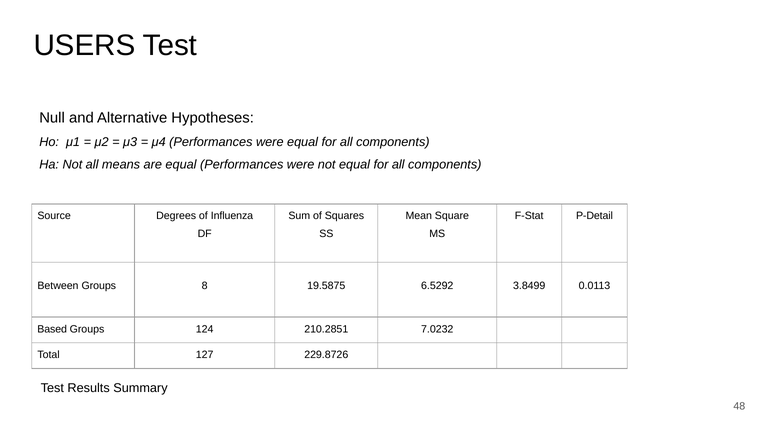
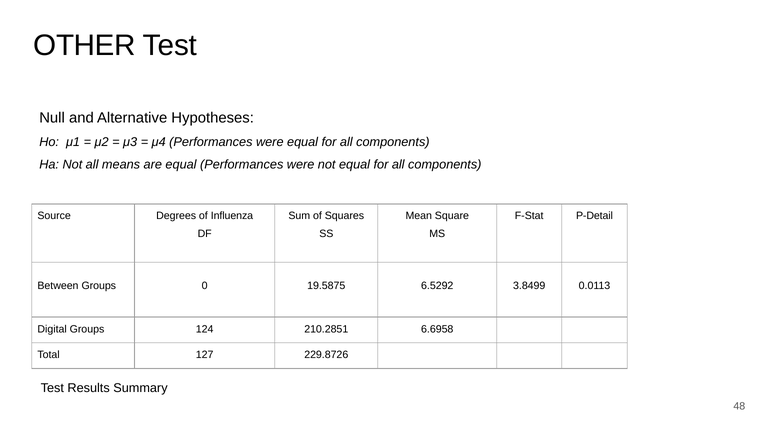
USERS: USERS -> OTHER (85, 46)
8: 8 -> 0 (205, 286)
Based: Based -> Digital (52, 329)
7.0232: 7.0232 -> 6.6958 (437, 329)
